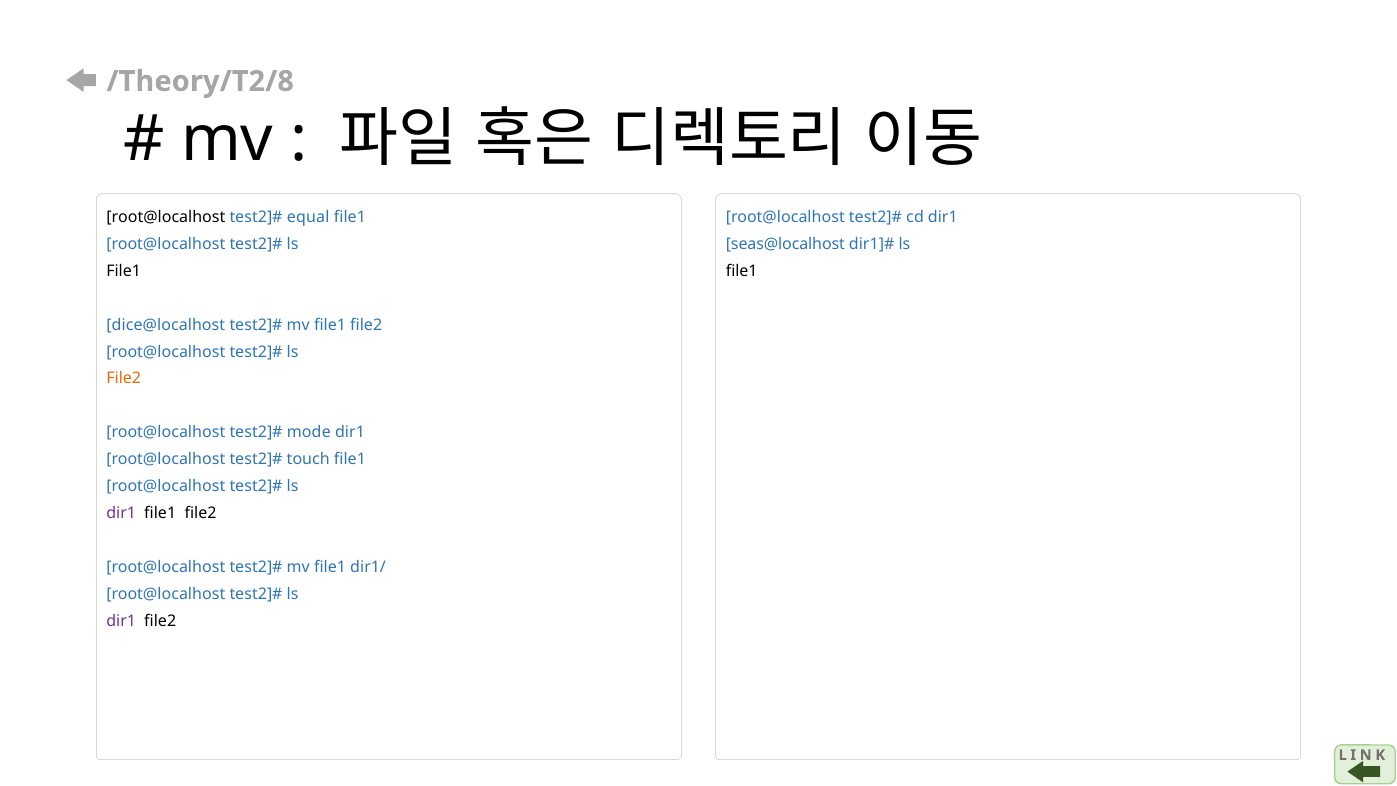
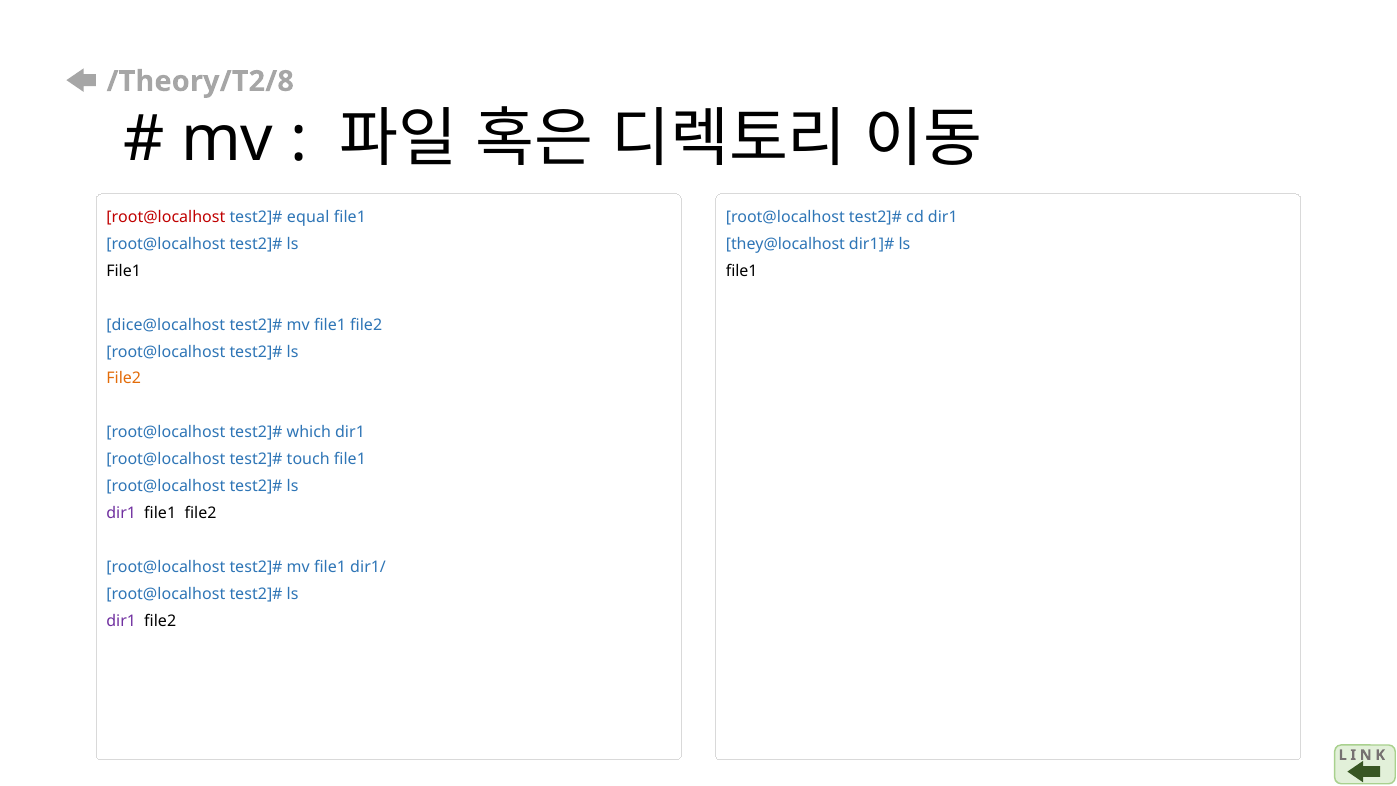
root@localhost colour: black -> red (166, 217)
seas@localhost: seas@localhost -> they@localhost (785, 244)
mode: mode -> which (309, 432)
